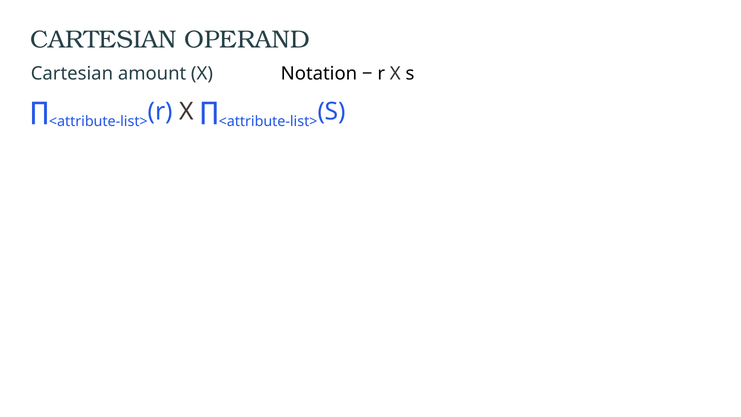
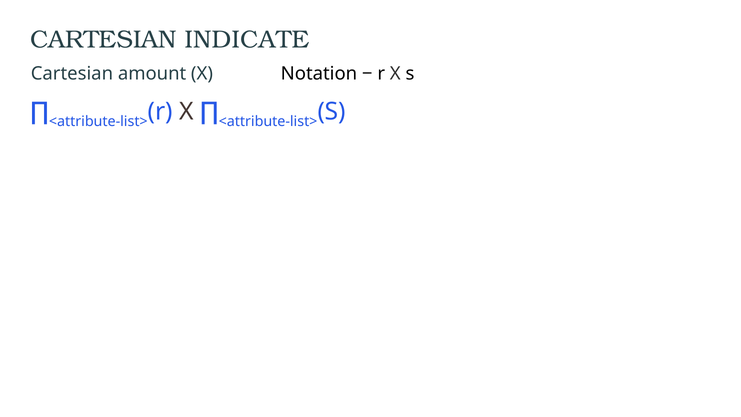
OPERAND: OPERAND -> INDICATE (247, 40)
